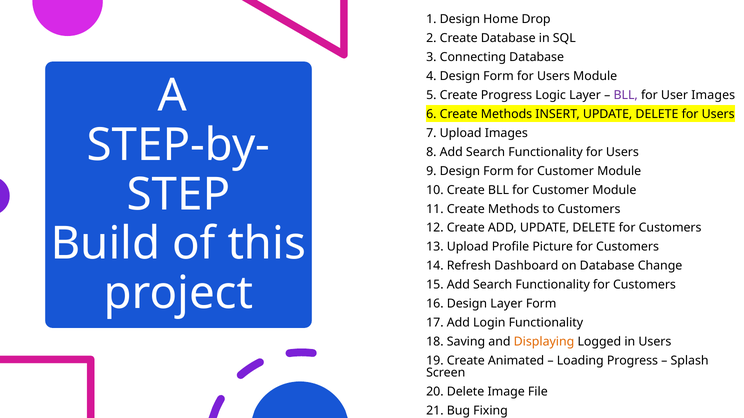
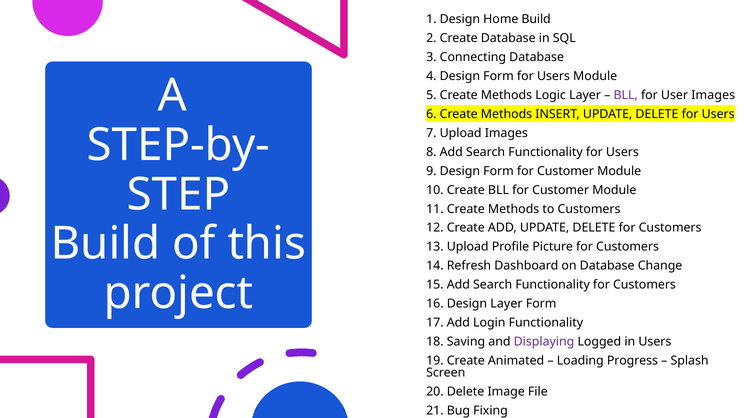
Home Drop: Drop -> Build (536, 19)
5 Create Progress: Progress -> Methods (506, 95)
Displaying colour: orange -> purple (544, 342)
